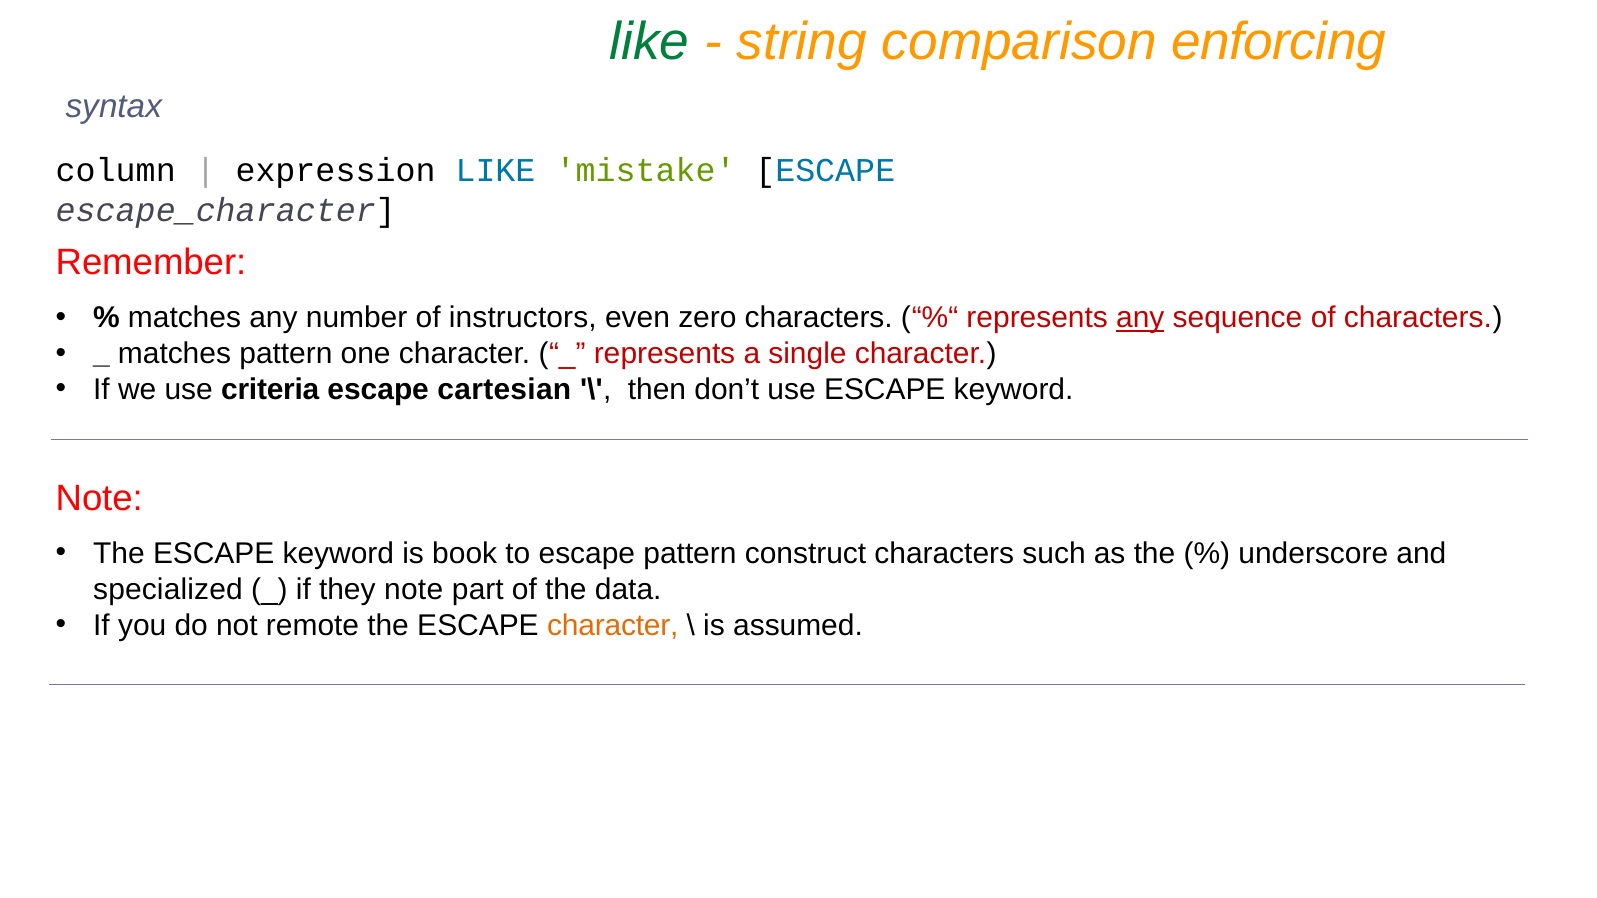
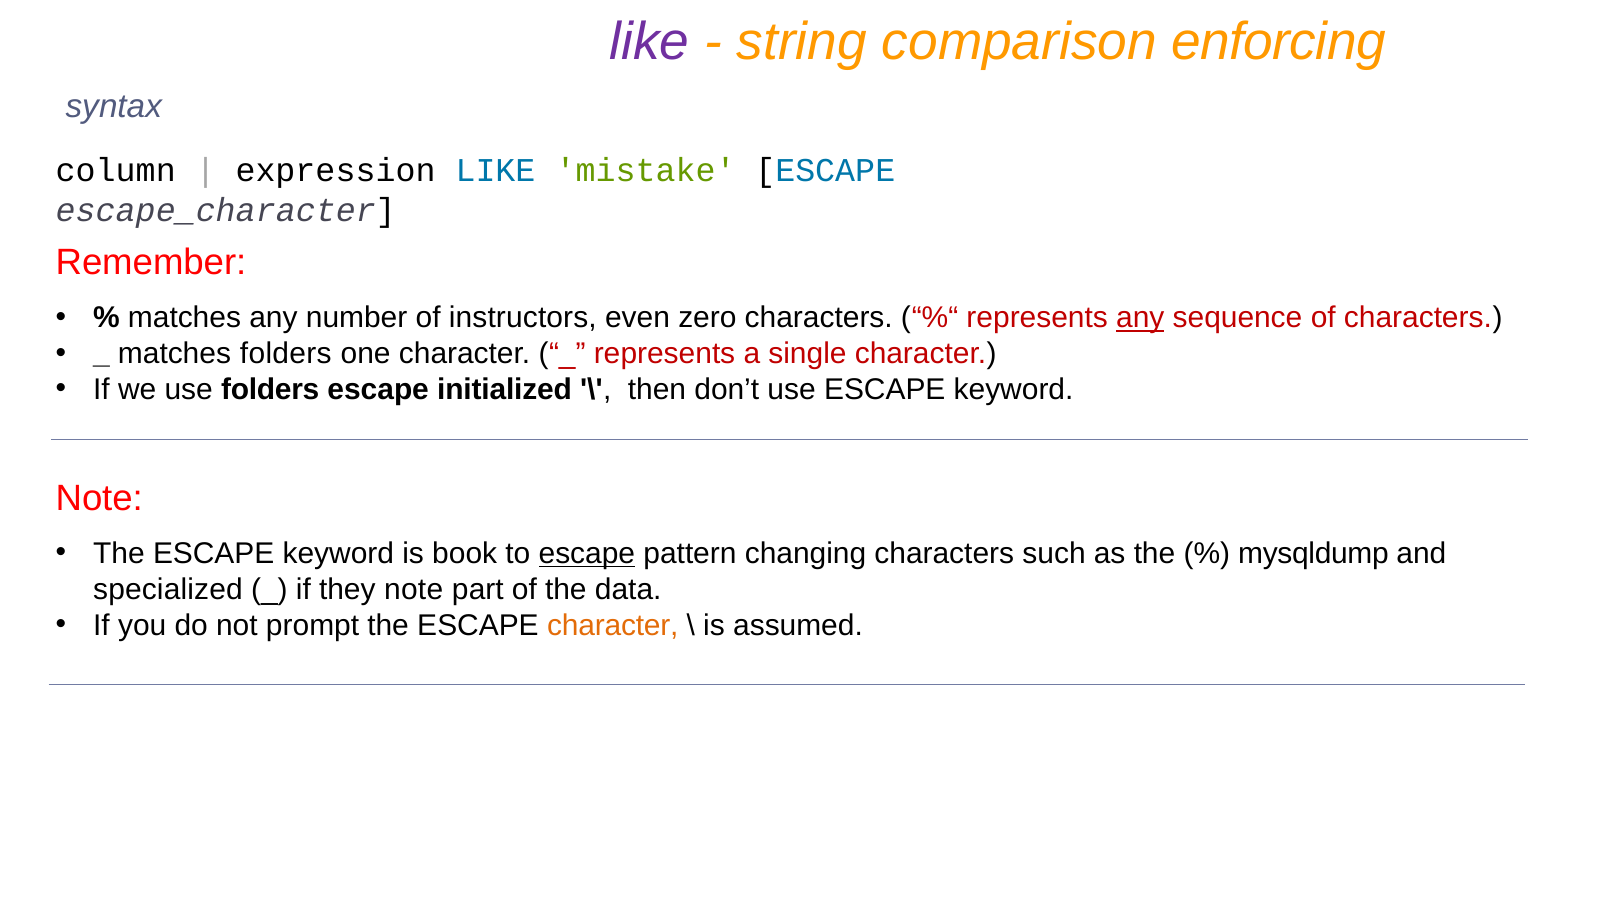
like colour: green -> purple (650, 42)
matches pattern: pattern -> folders (286, 354)
use criteria: criteria -> folders (270, 390)
cartesian: cartesian -> initialized (505, 390)
escape underline: none -> present (587, 554)
construct: construct -> changing (805, 554)
underscore: underscore -> mysqldump (1313, 554)
remote: remote -> prompt (313, 626)
